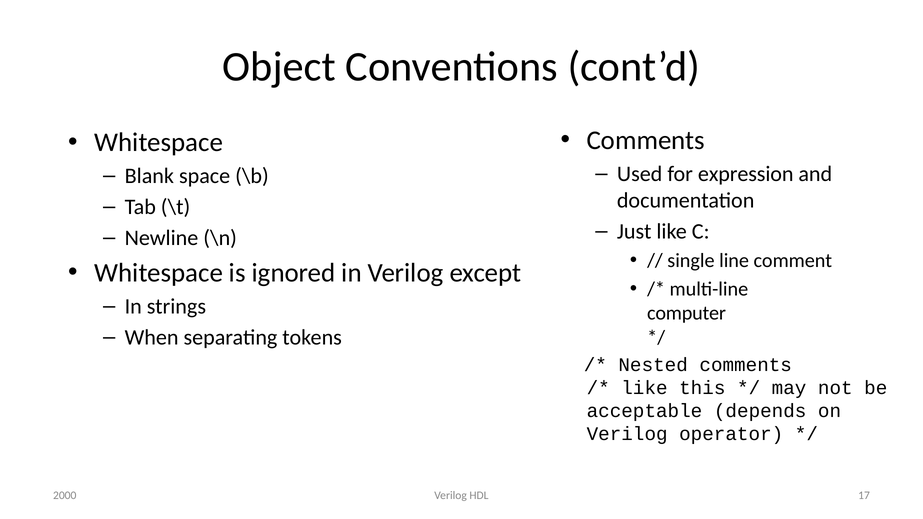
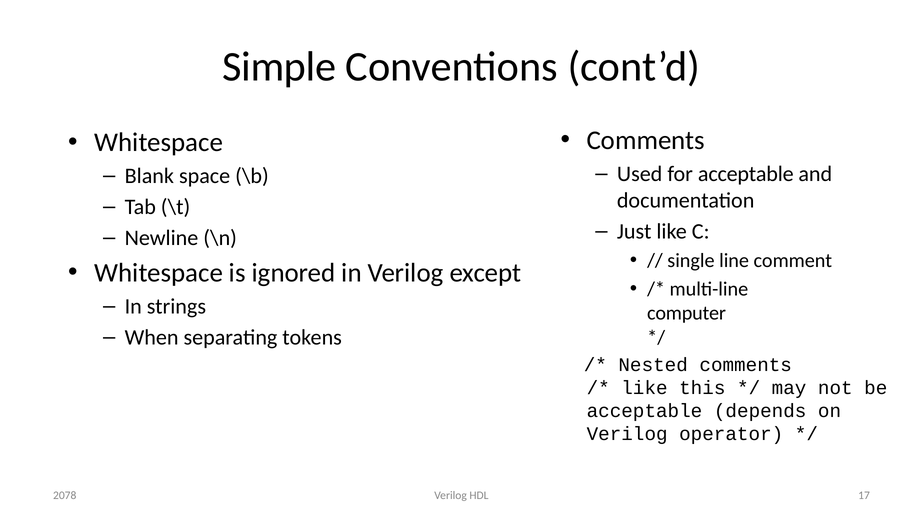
Object: Object -> Simple (279, 67)
for expression: expression -> acceptable (746, 174)
2000: 2000 -> 2078 (65, 496)
